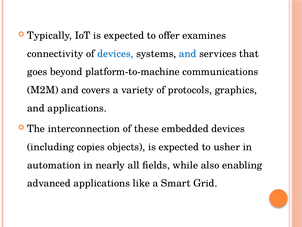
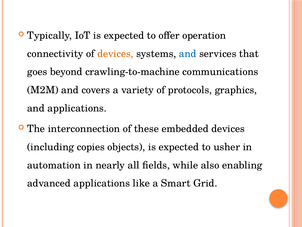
examines: examines -> operation (204, 36)
devices colour: blue -> orange (115, 54)
platform-to-machine: platform-to-machine -> crawling-to-machine (133, 72)
